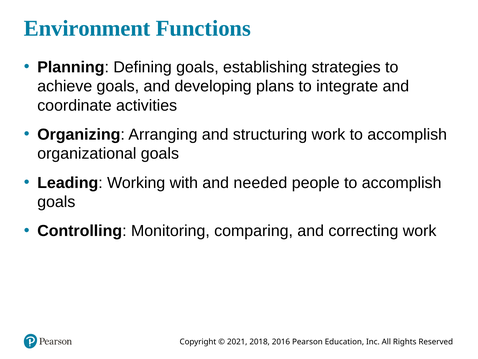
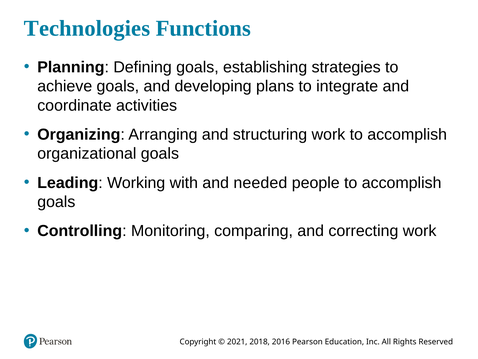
Environment: Environment -> Technologies (87, 28)
